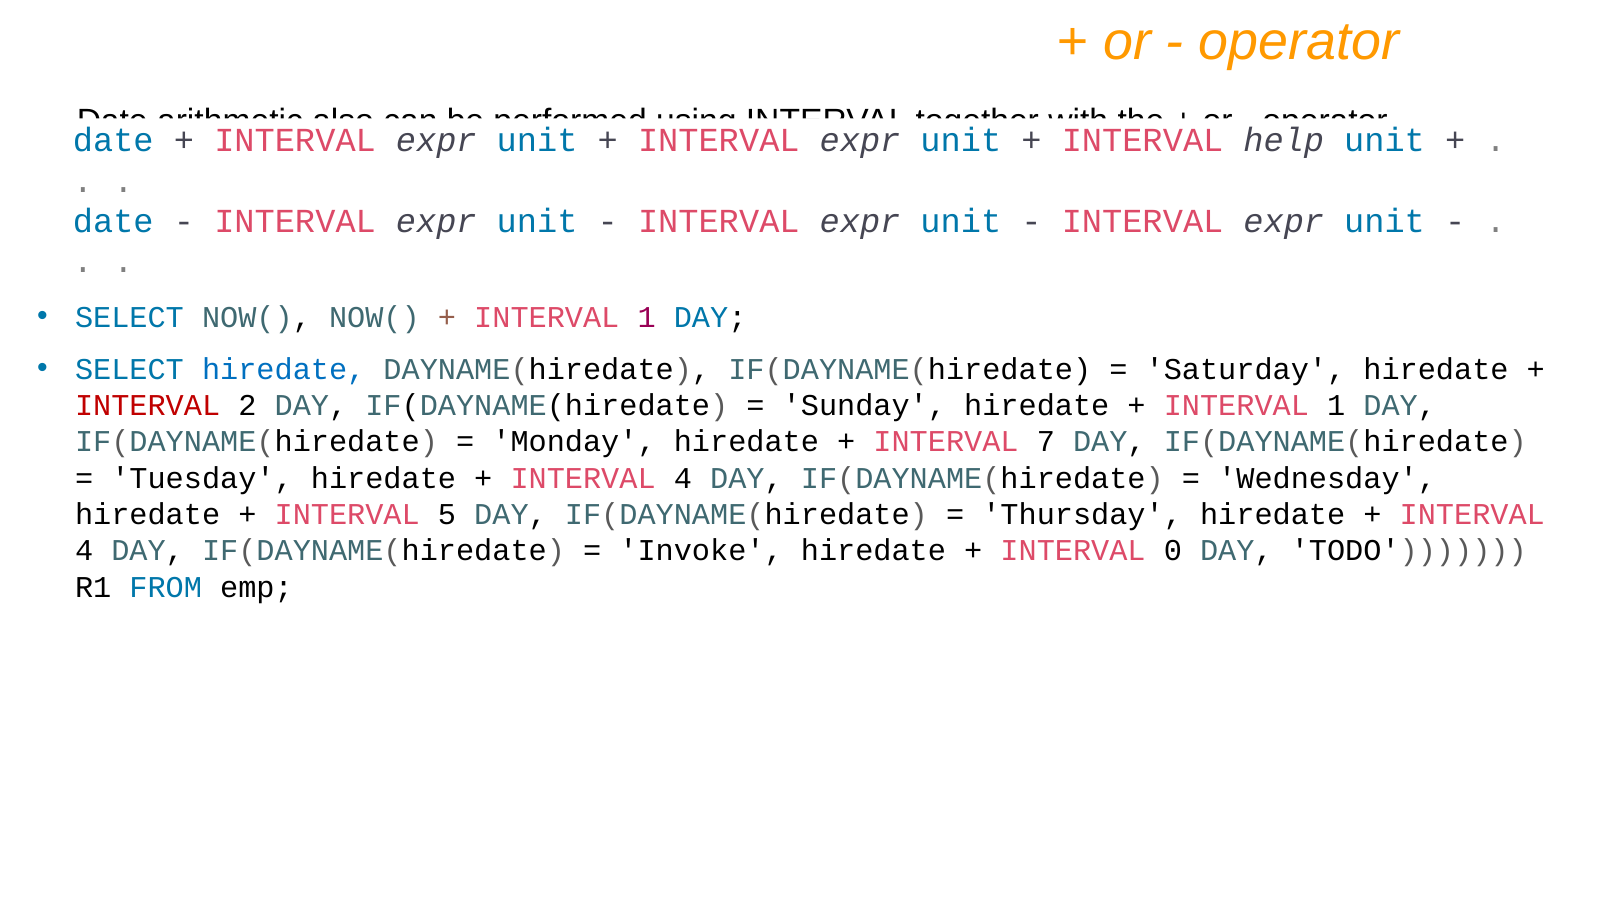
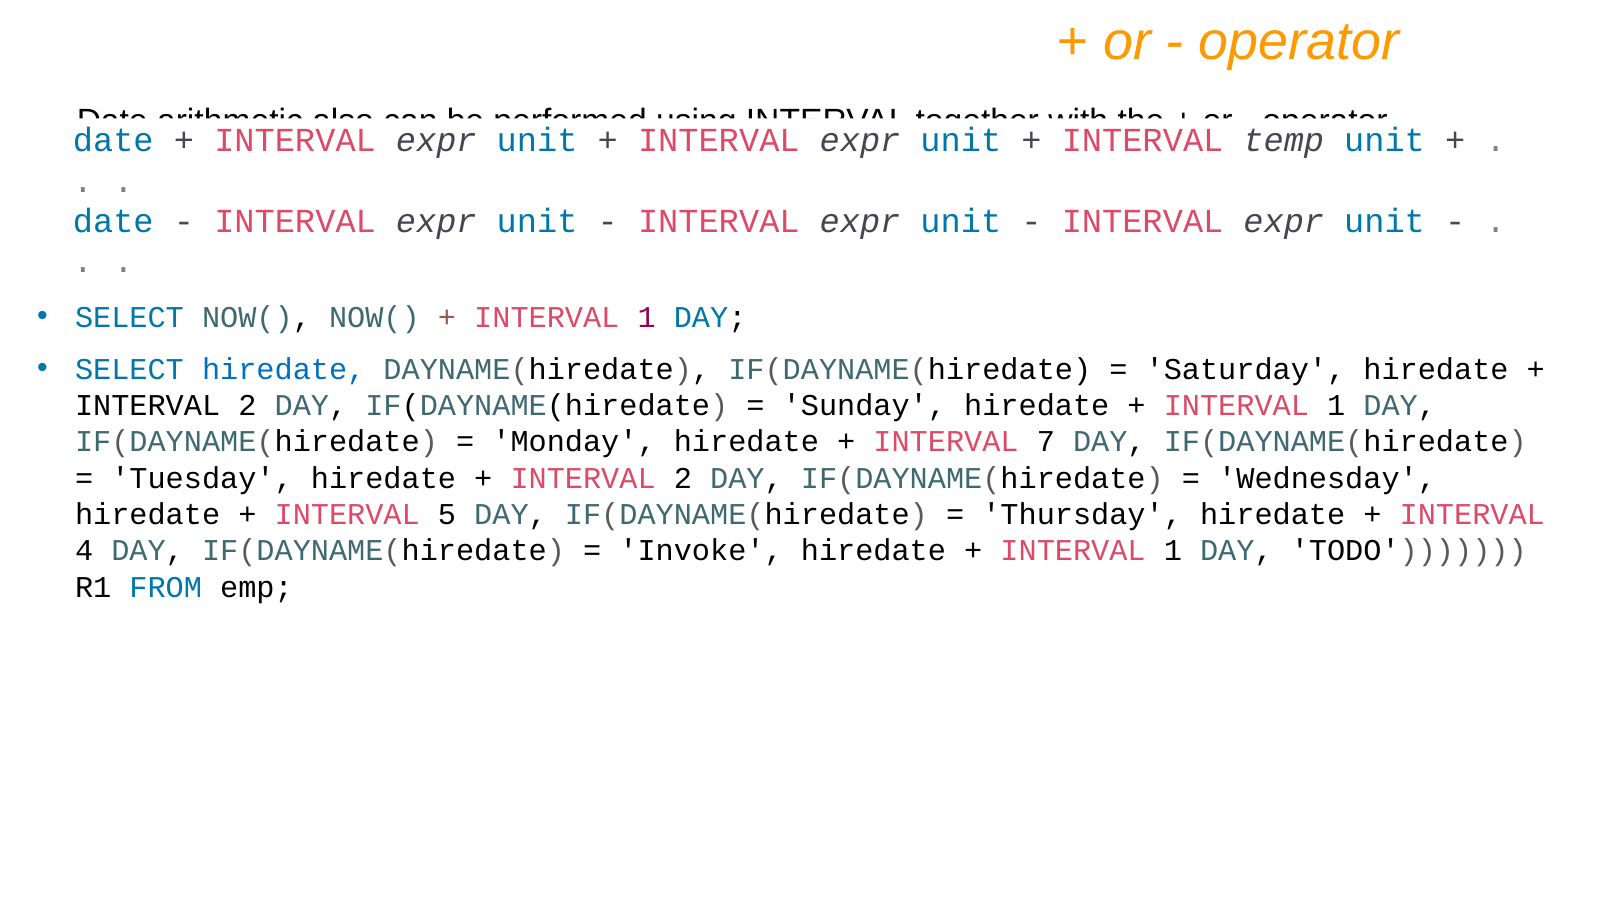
help: help -> temp (1284, 141)
INTERVAL colour: red -> black (148, 406)
4: 4 -> 2 (683, 478)
0: 0 -> 1 (1173, 551)
